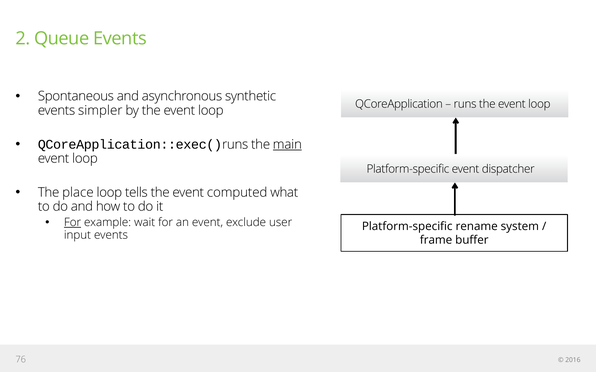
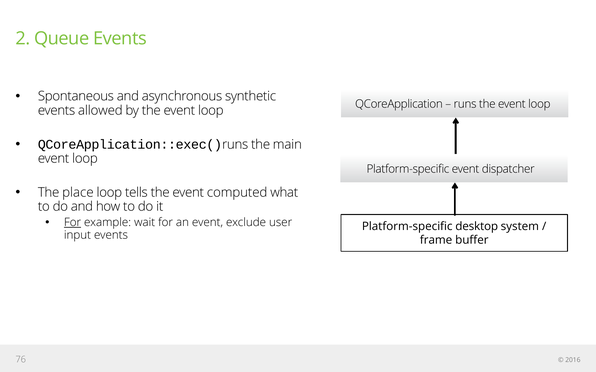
simpler: simpler -> allowed (100, 111)
main underline: present -> none (287, 145)
rename: rename -> desktop (477, 227)
